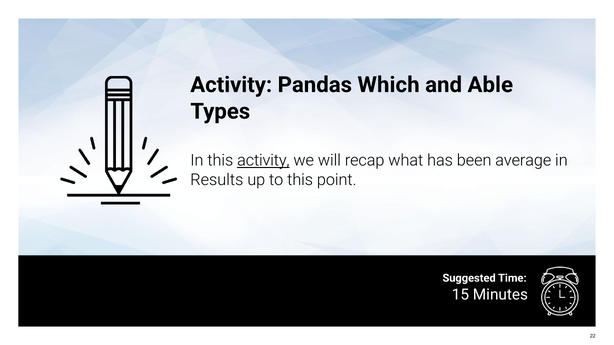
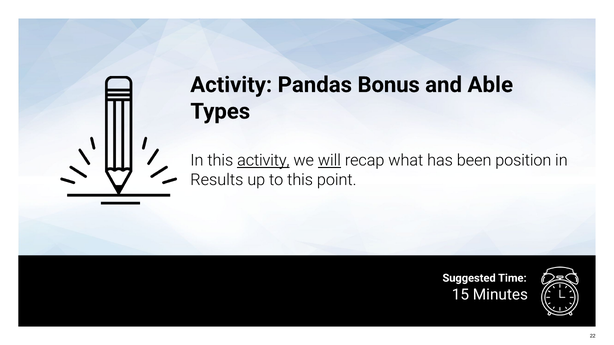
Which: Which -> Bonus (389, 85)
will underline: none -> present (329, 161)
average: average -> position (523, 161)
